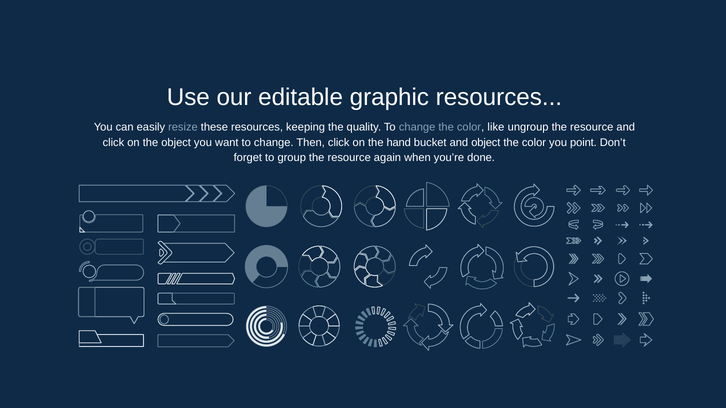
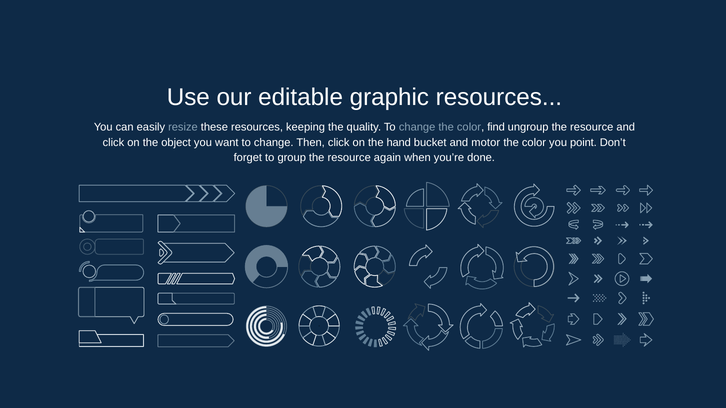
like: like -> find (496, 127)
and object: object -> motor (486, 143)
